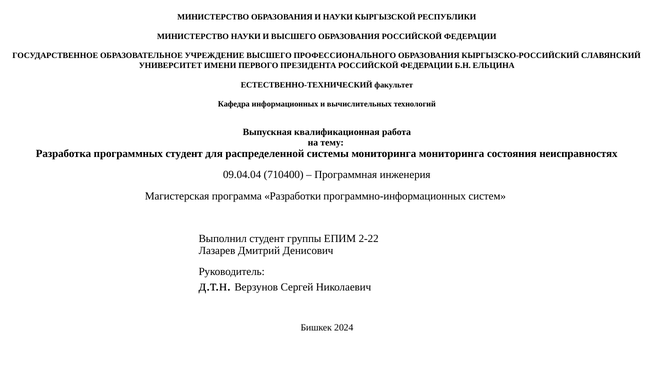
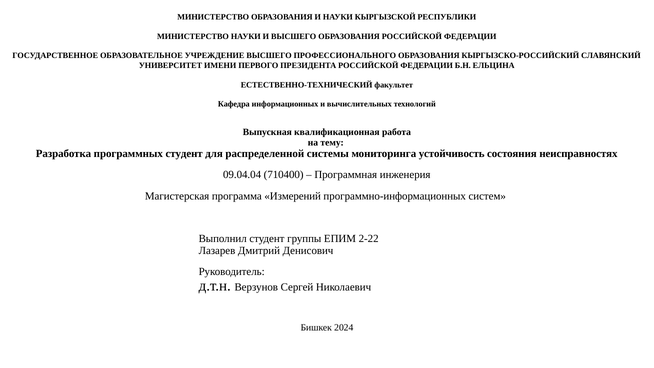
мониторинга мониторинга: мониторинга -> устойчивость (452, 153)
Разработки: Разработки -> Измерений (293, 196)
